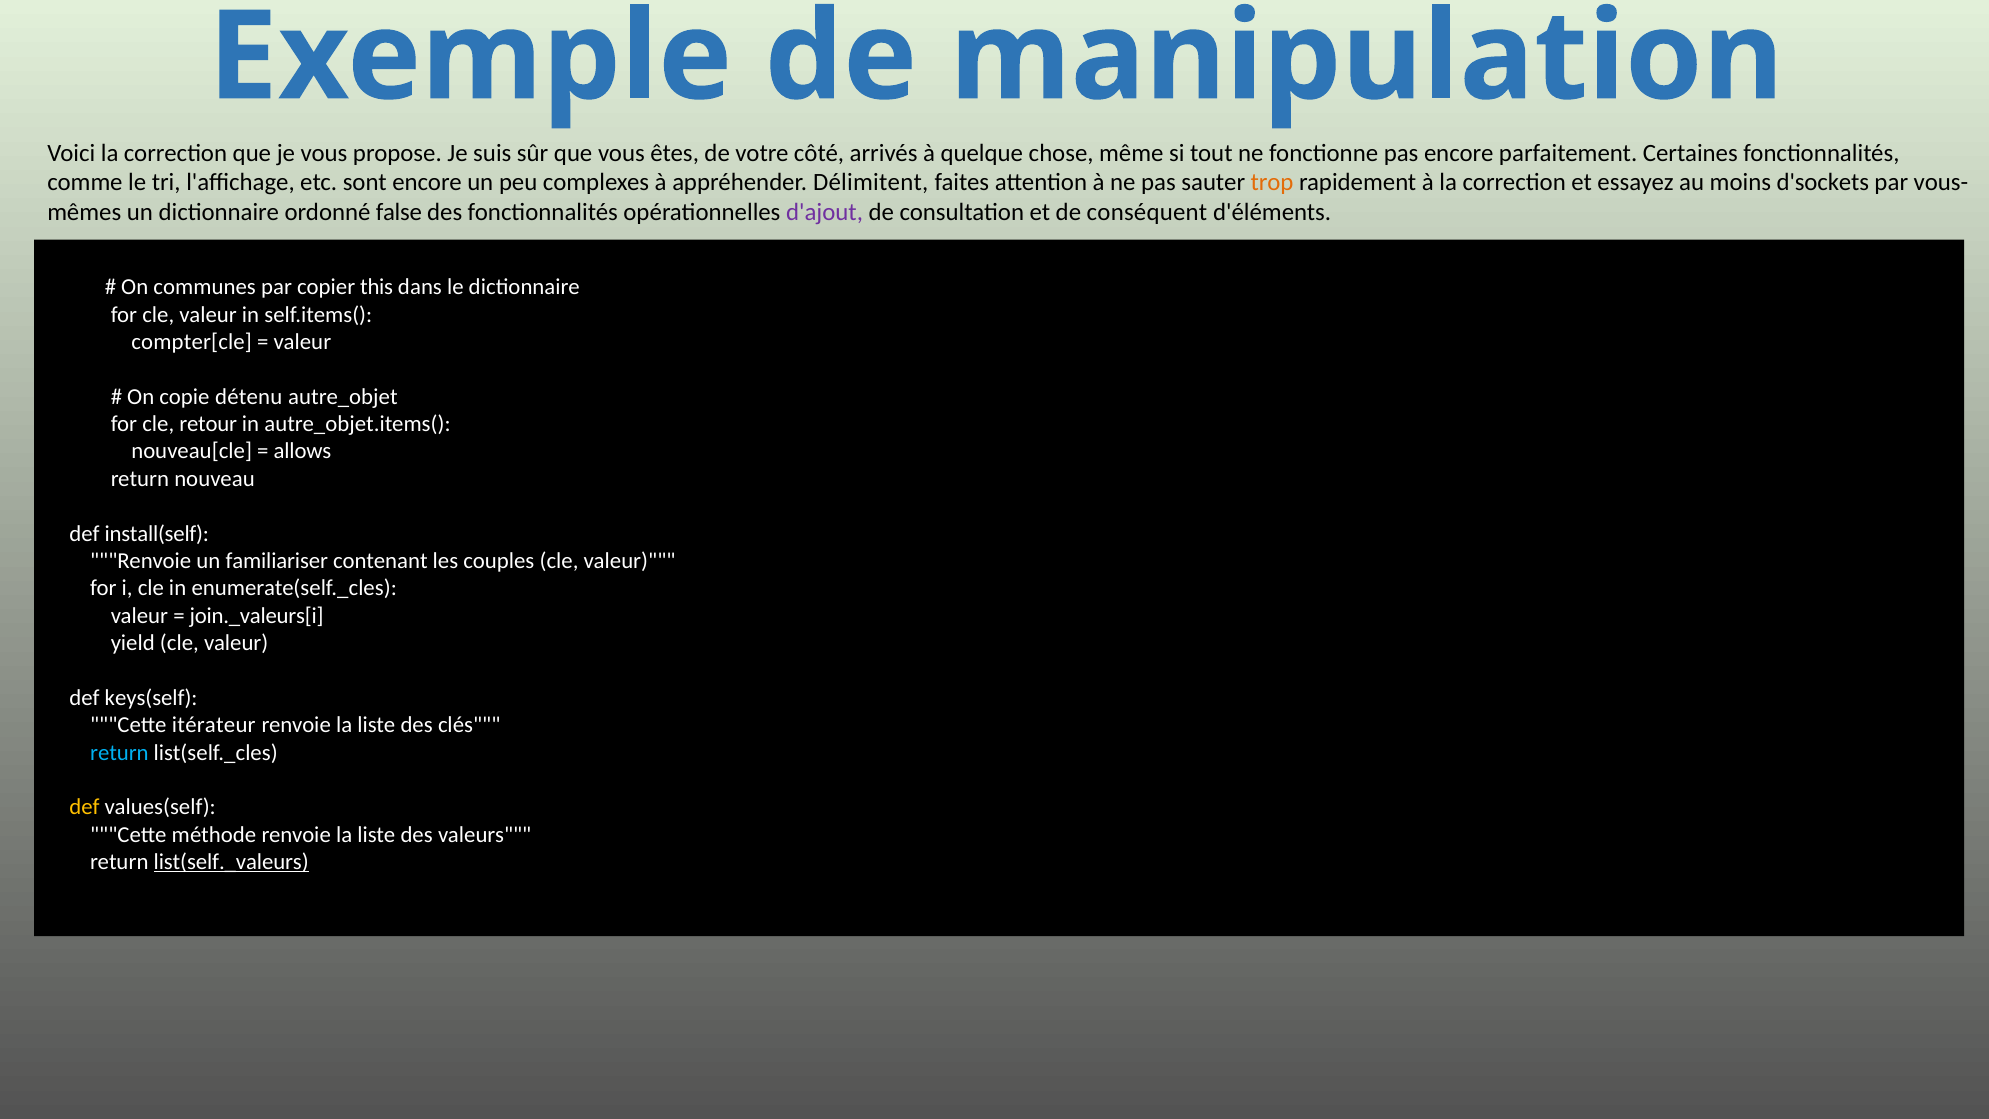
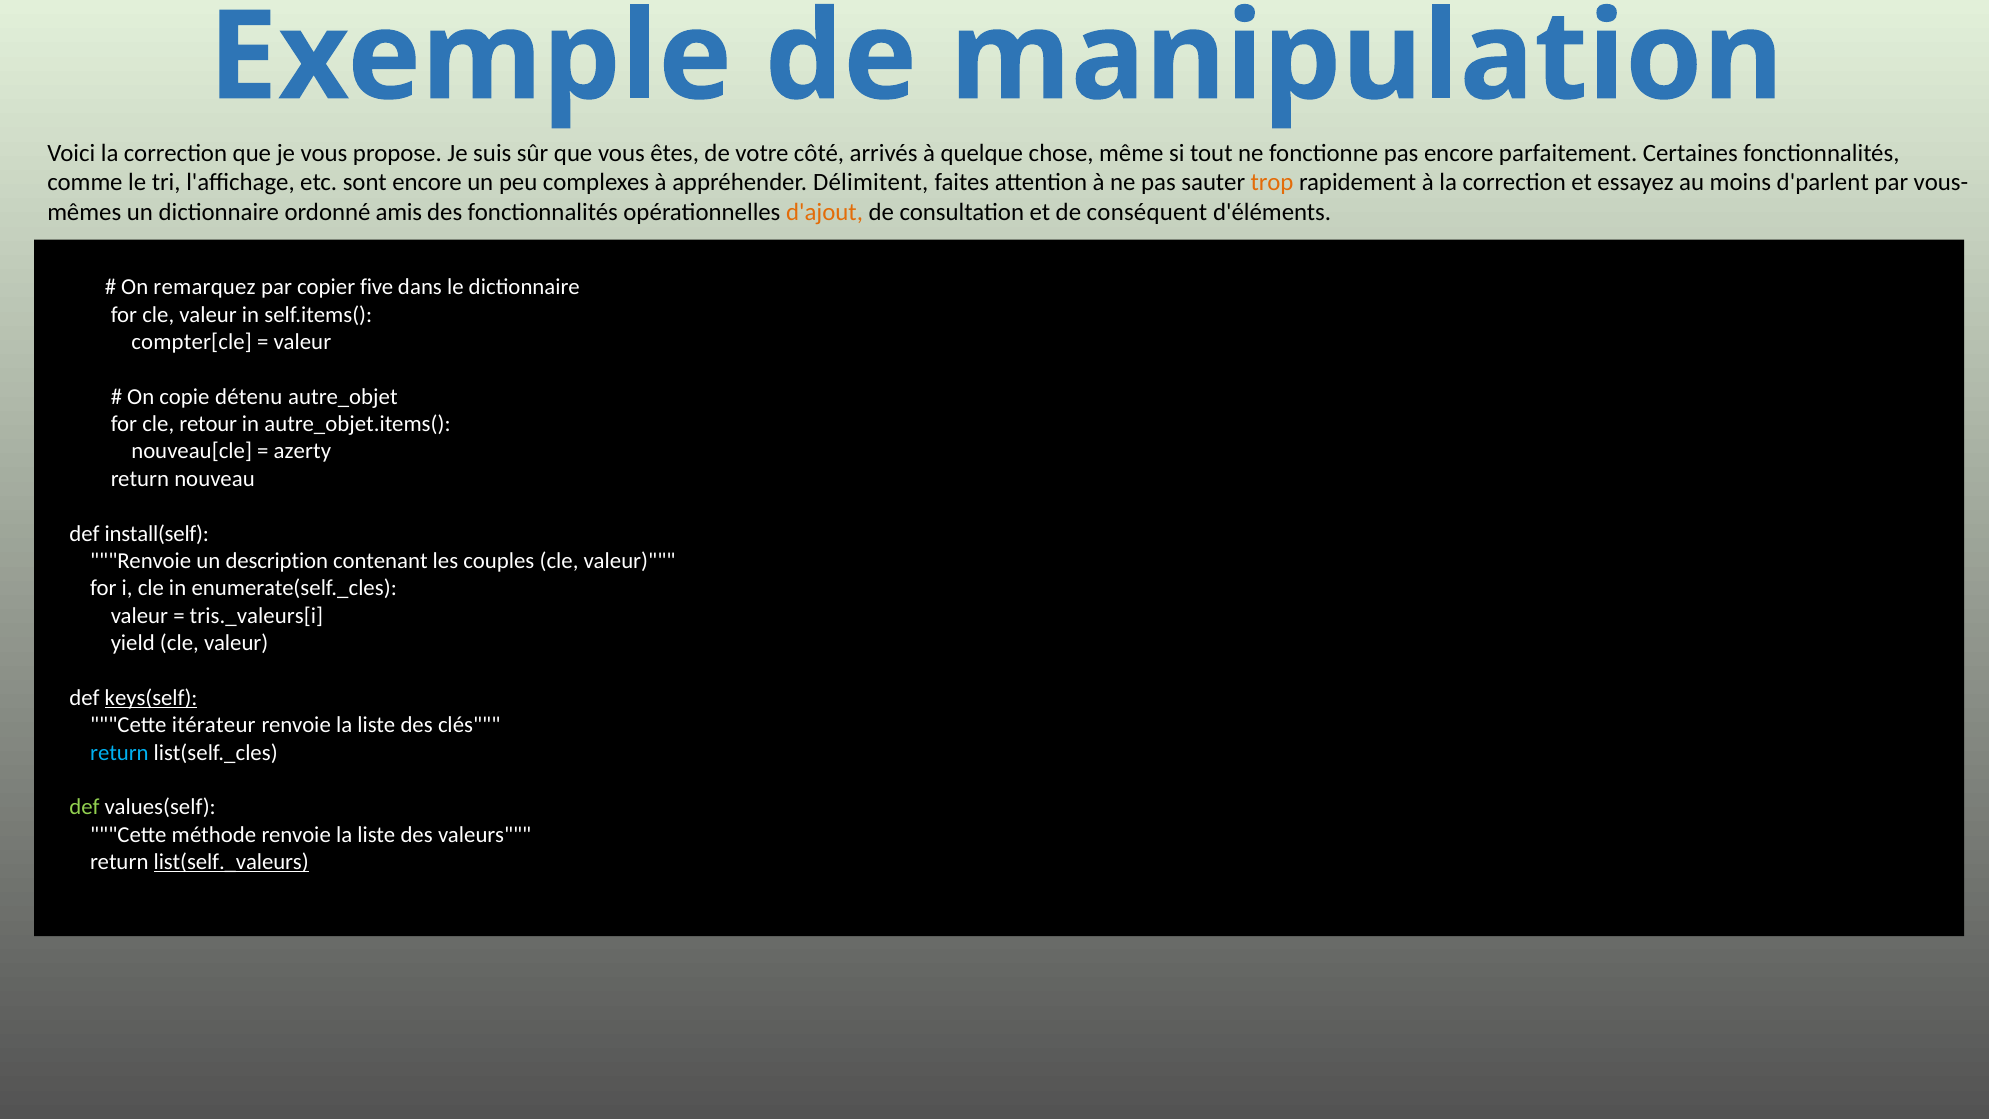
d'sockets: d'sockets -> d'parlent (1823, 183)
false: false -> amis (399, 212)
d'ajout colour: purple -> orange (825, 212)
communes: communes -> remarquez (205, 287)
this: this -> five (377, 287)
allows: allows -> azerty (302, 451)
familiariser: familiariser -> description (277, 561)
join._valeurs[i: join._valeurs[i -> tris._valeurs[i (256, 616)
keys(self underline: none -> present (151, 698)
def colour: yellow -> light green (85, 807)
